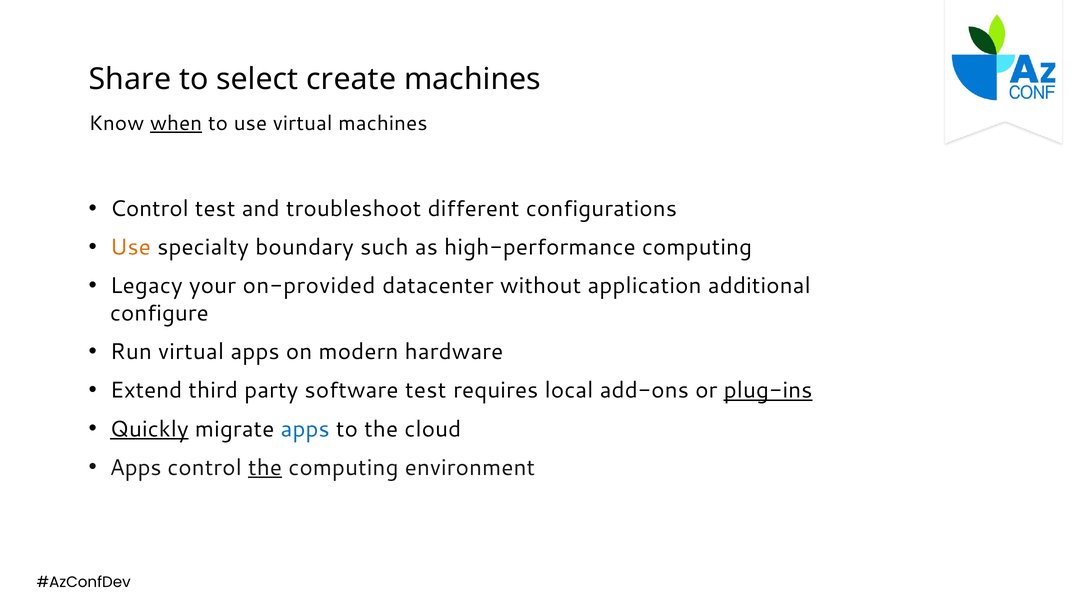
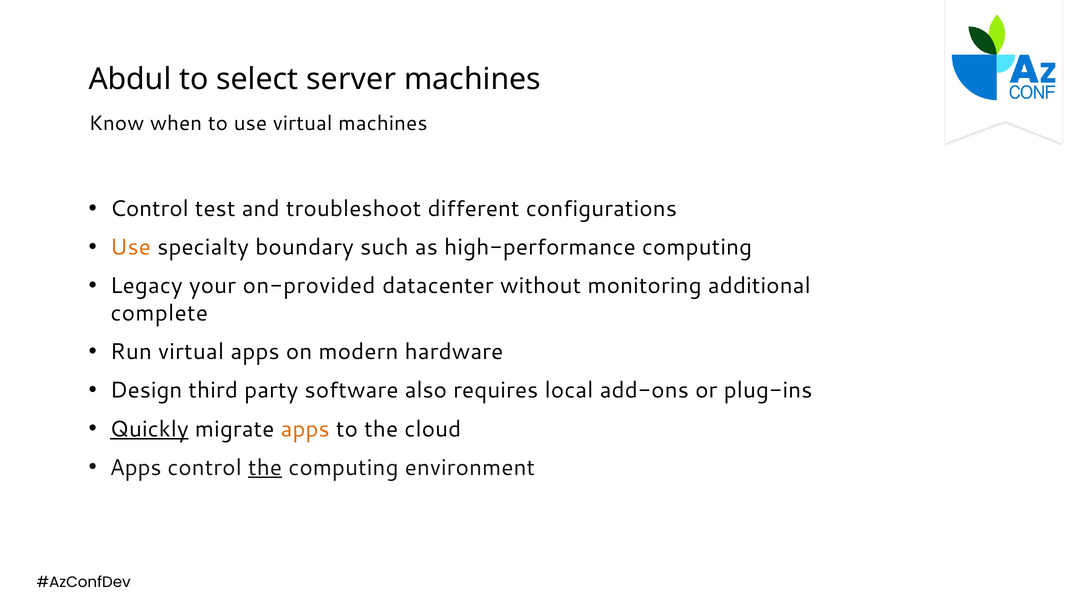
Share: Share -> Abdul (130, 79)
create: create -> server (351, 79)
when underline: present -> none (176, 123)
application: application -> monitoring (645, 286)
configure: configure -> complete (159, 313)
Extend: Extend -> Design (146, 390)
software test: test -> also (426, 390)
plug-ins underline: present -> none (768, 390)
apps colour: blue -> orange (305, 429)
